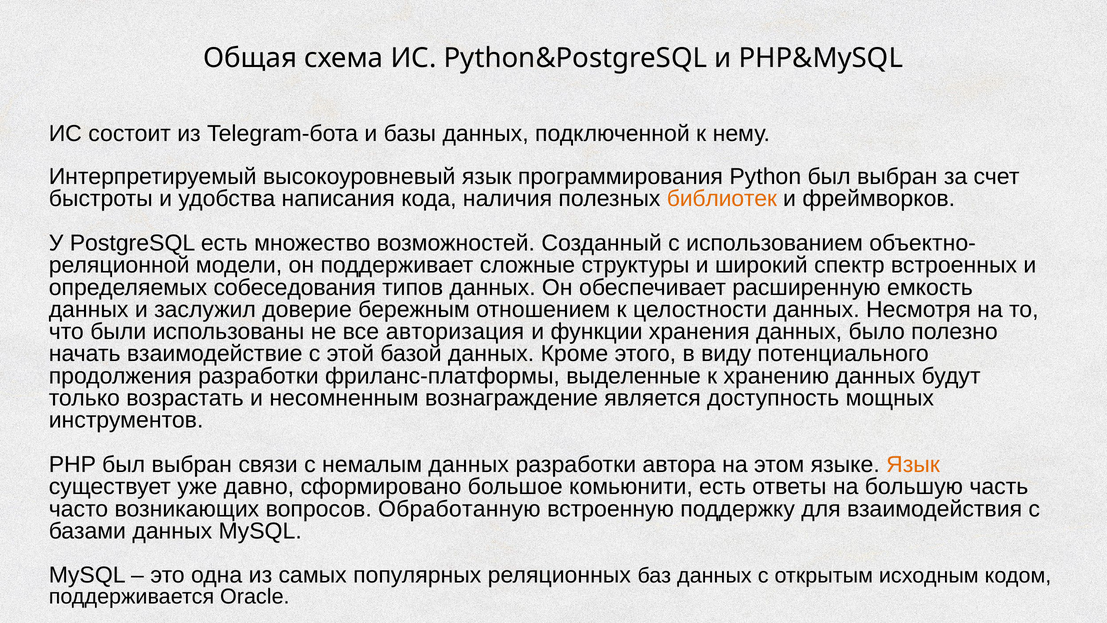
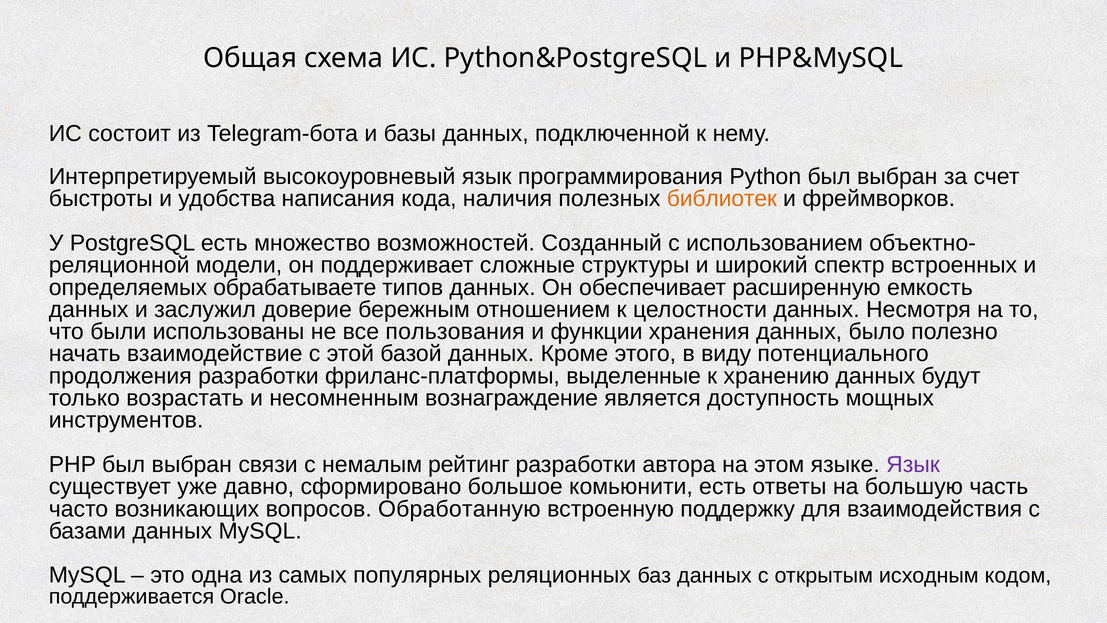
собеседования: собеседования -> обрабатываете (295, 287)
авторизация: авторизация -> пользования (455, 332)
немалым данных: данных -> рейтинг (469, 464)
Язык colour: orange -> purple (913, 464)
